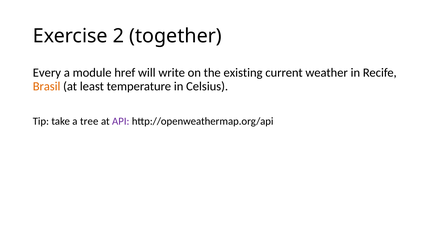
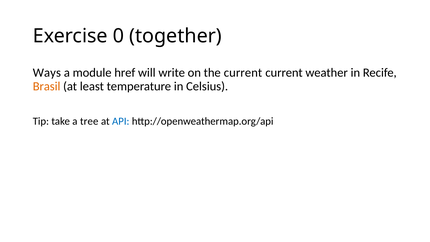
2: 2 -> 0 (118, 36)
Every: Every -> Ways (47, 73)
the existing: existing -> current (243, 73)
API colour: purple -> blue (121, 121)
